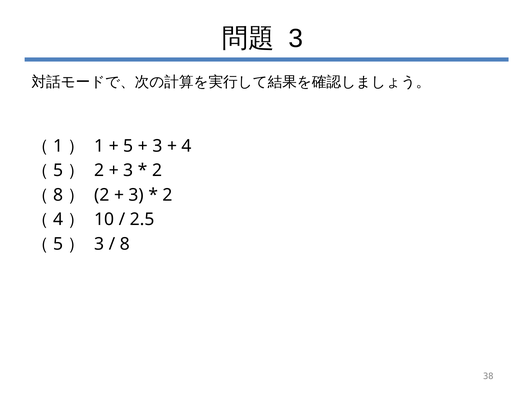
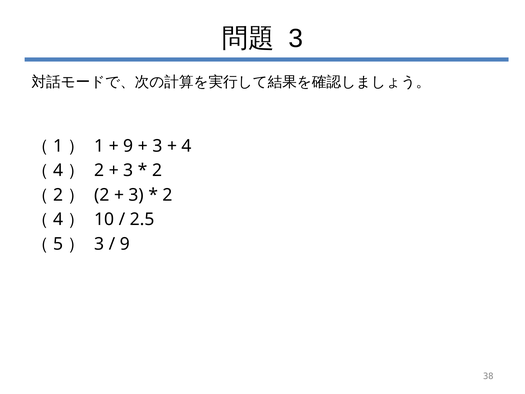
5: 5 -> 9 (128, 146)
5: 5 -> 4 (58, 170)
8: 8 -> 2 (58, 195)
8: 8 -> 9 (125, 244)
